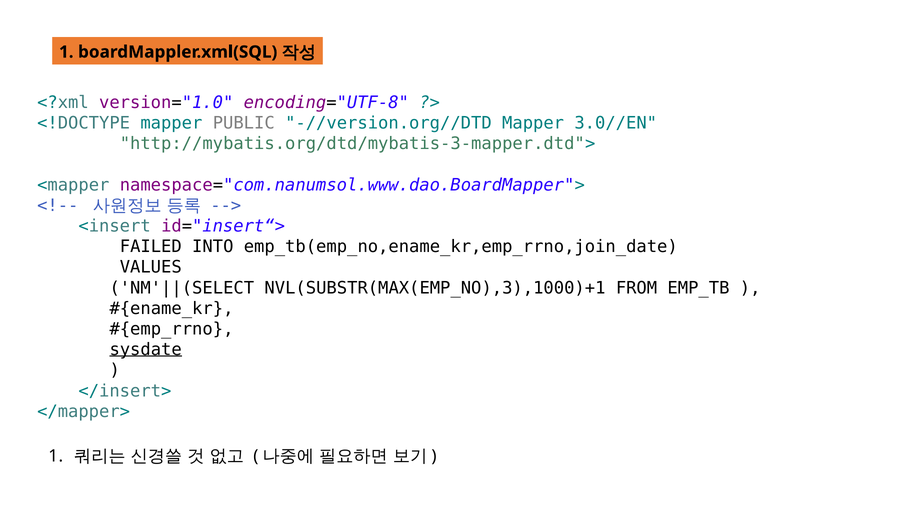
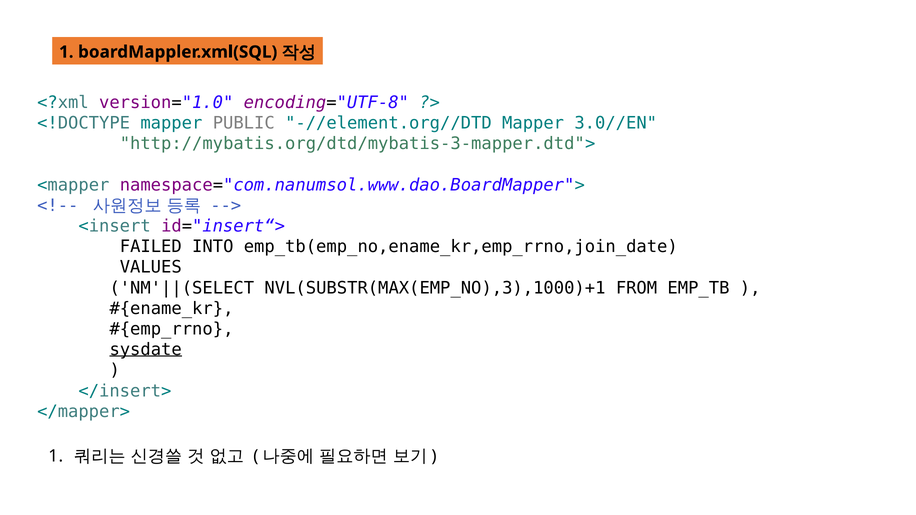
-//version.org//DTD: -//version.org//DTD -> -//element.org//DTD (388, 123)
